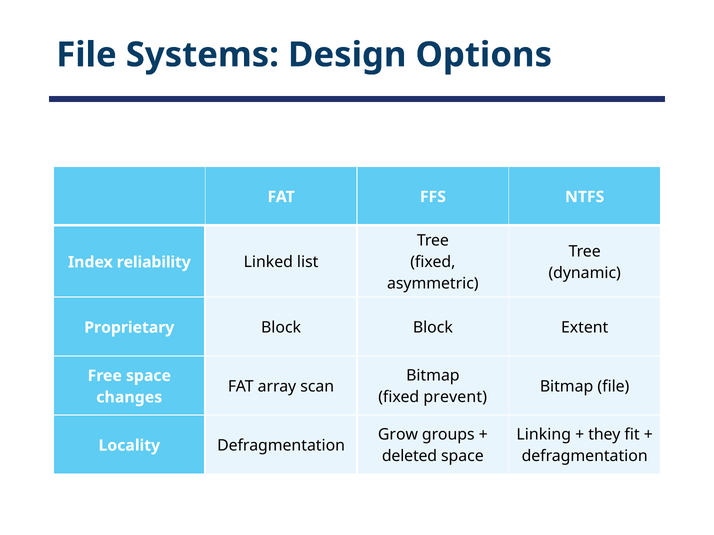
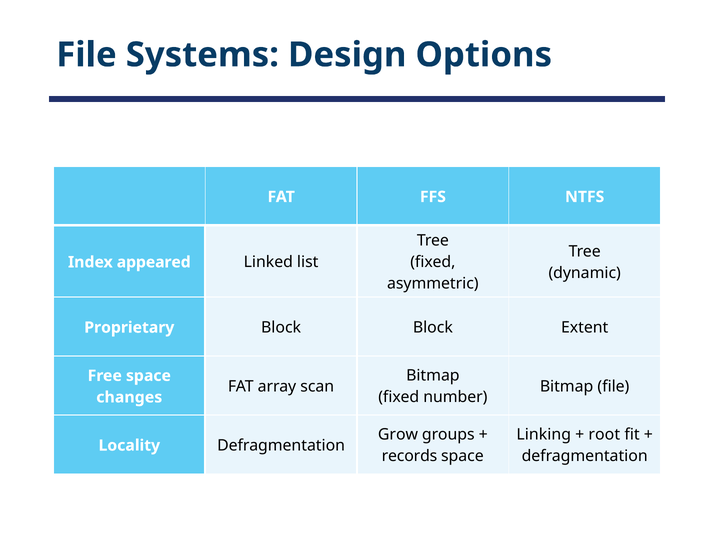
reliability: reliability -> appeared (154, 262)
prevent: prevent -> number (455, 398)
they: they -> root (604, 435)
deleted: deleted -> records (410, 457)
